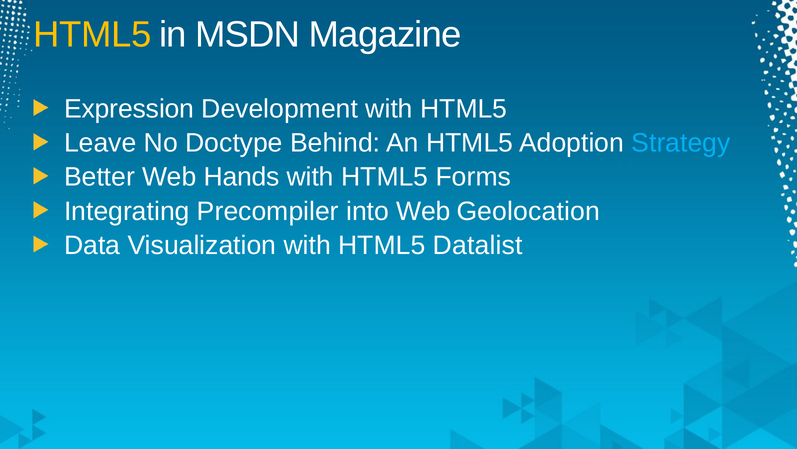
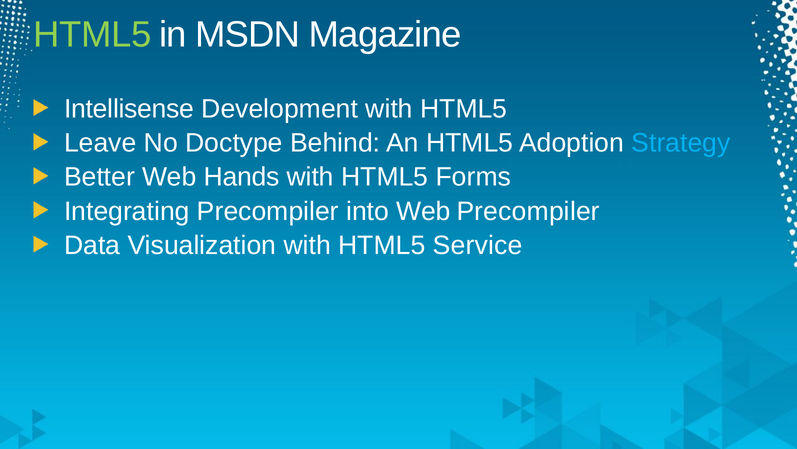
HTML5 colour: yellow -> light green (92, 34)
Expression: Expression -> Intellisense (129, 109)
Web Geolocation: Geolocation -> Precompiler (528, 211)
Datalist: Datalist -> Service (478, 245)
